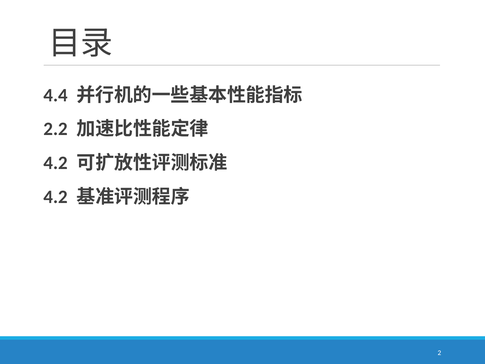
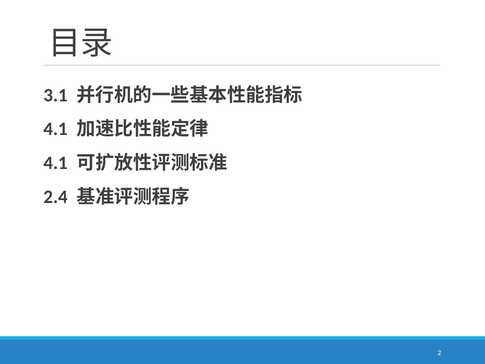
4.4: 4.4 -> 3.1 (56, 95)
2.2: 2.2 -> 4.1 (56, 129)
4.2: 4.2 -> 4.1 (56, 163)
4.2: 4.2 -> 2.4 (56, 197)
